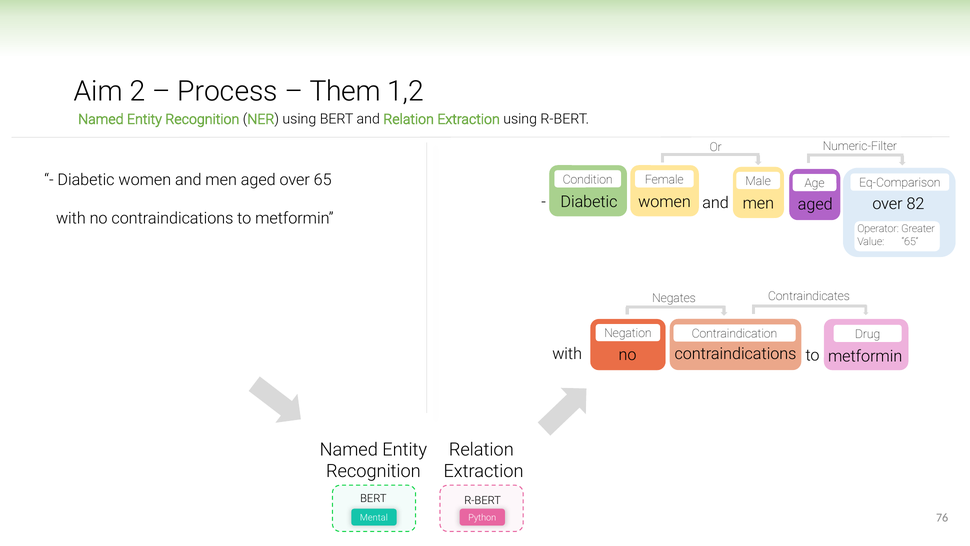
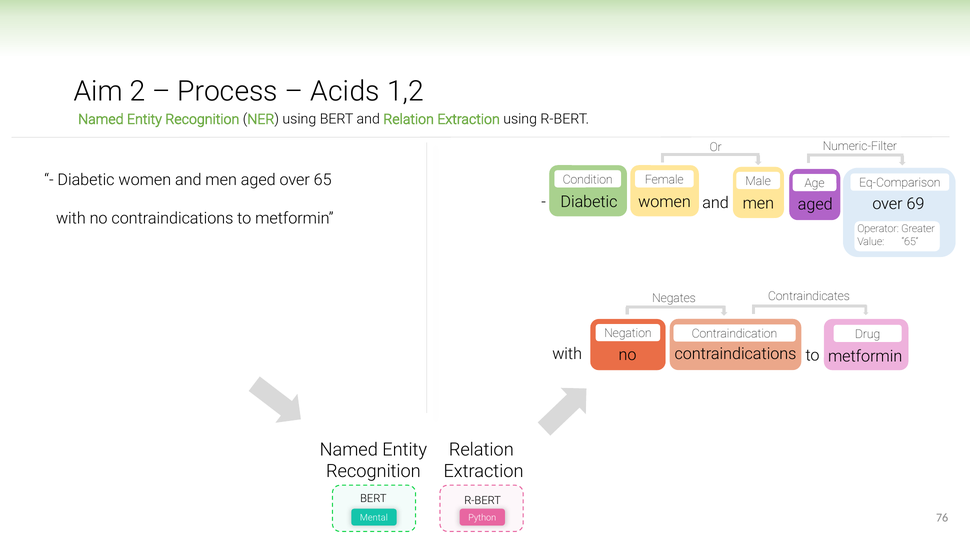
Them: Them -> Acids (345, 91)
82: 82 -> 69 (915, 204)
